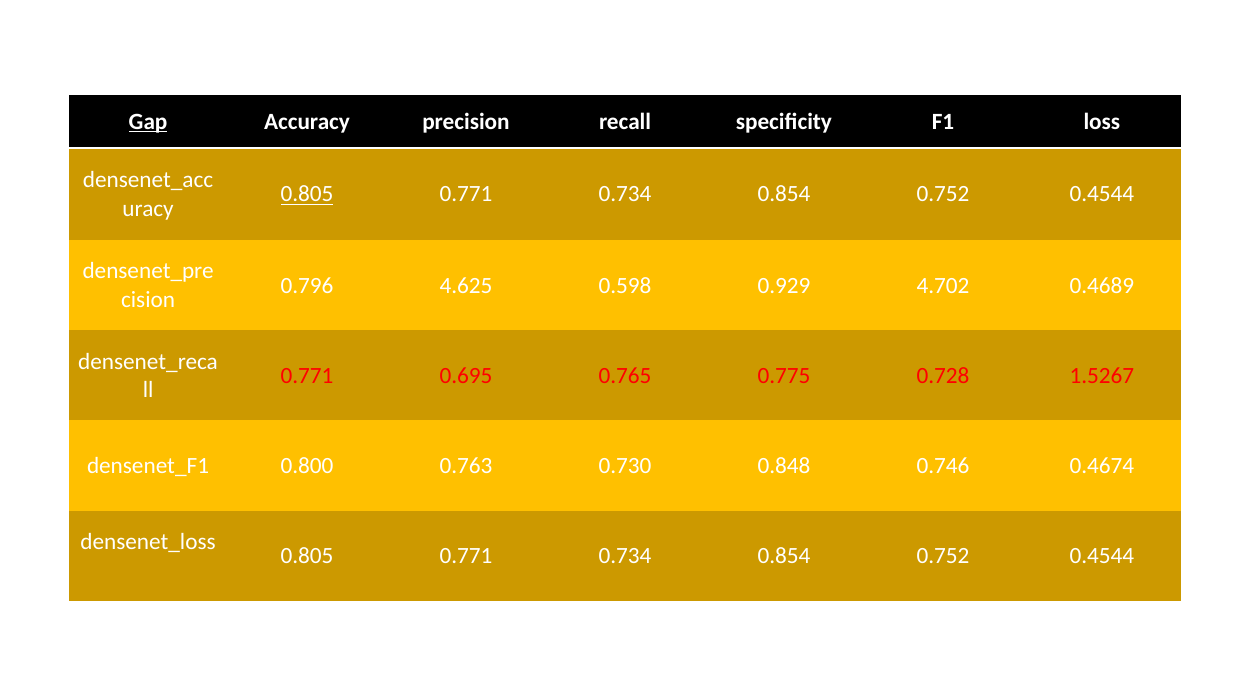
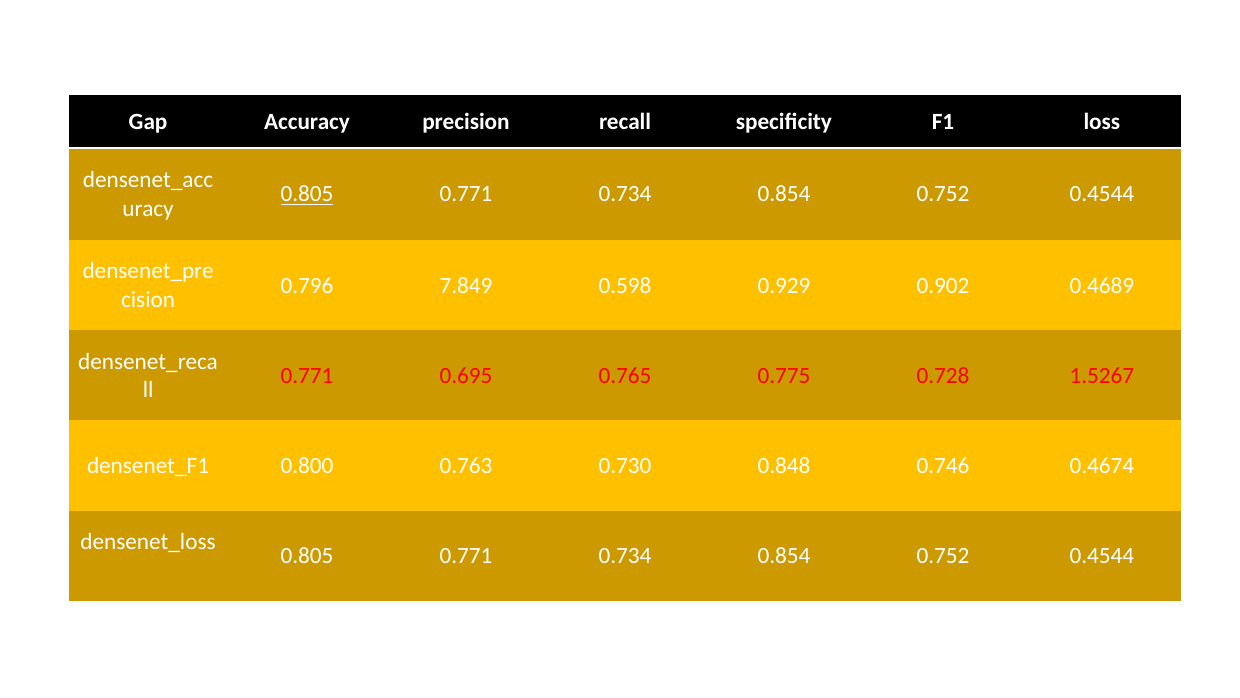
Gap underline: present -> none (148, 121)
4.625: 4.625 -> 7.849 (466, 285)
4.702: 4.702 -> 0.902 (943, 285)
